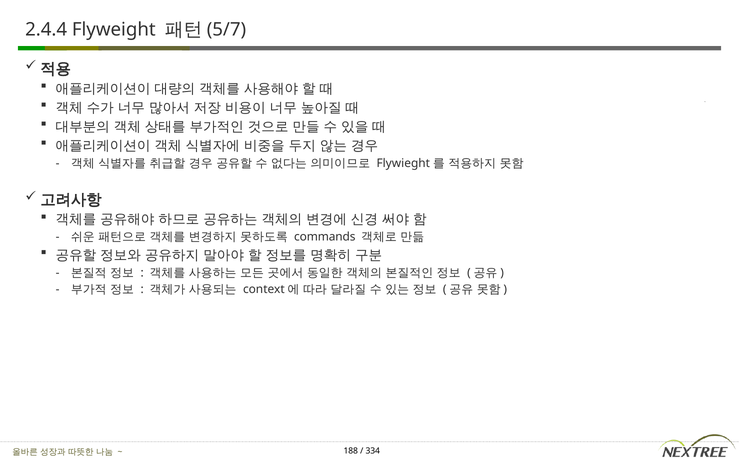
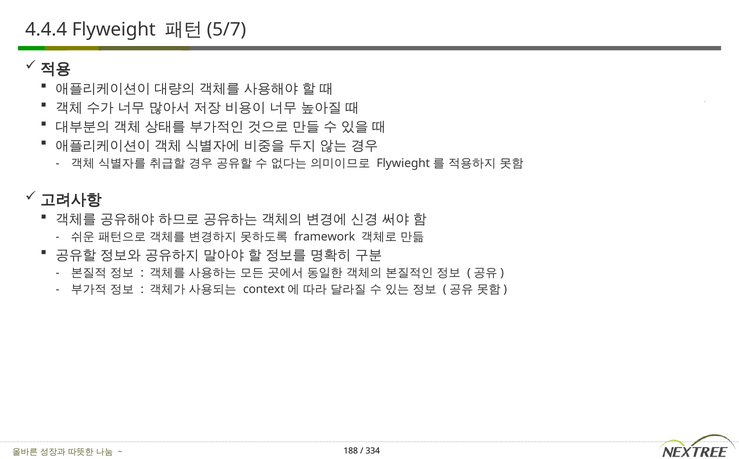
2.4.4: 2.4.4 -> 4.4.4 (46, 30)
commands: commands -> framework (325, 237)
